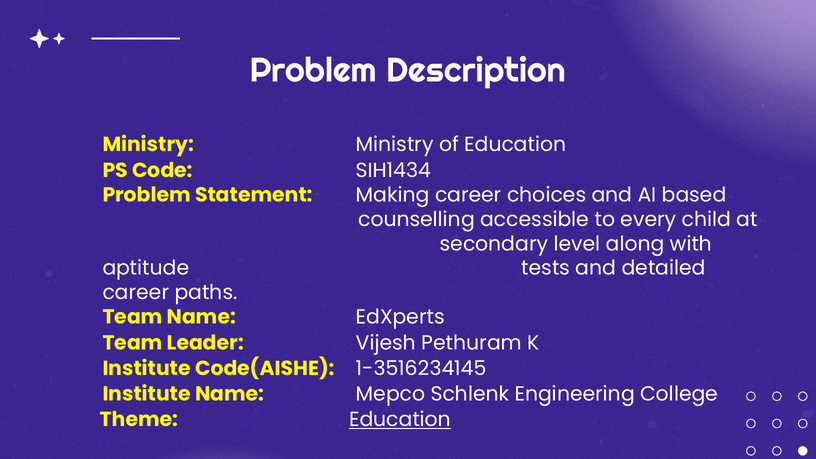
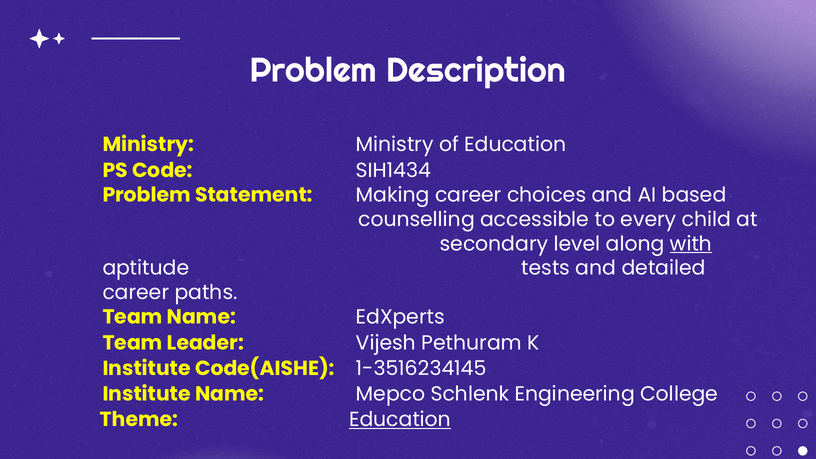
with underline: none -> present (691, 244)
